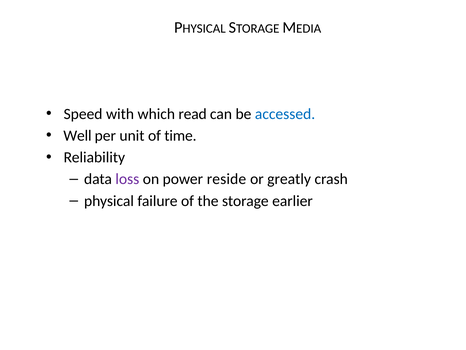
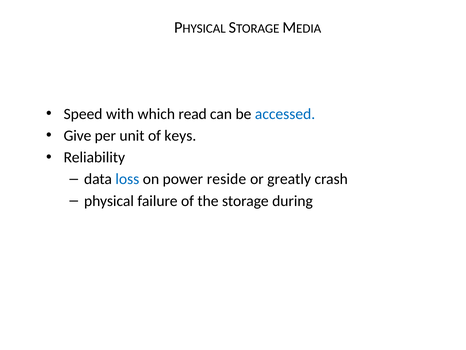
Well: Well -> Give (77, 135)
time: time -> keys (180, 135)
loss colour: purple -> blue (127, 179)
earlier: earlier -> during (292, 201)
